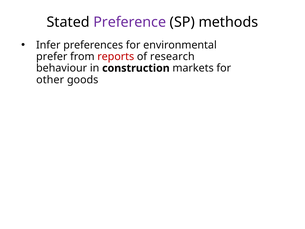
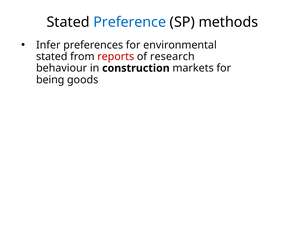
Preference colour: purple -> blue (130, 22)
prefer: prefer -> stated (52, 57)
other: other -> being (50, 80)
